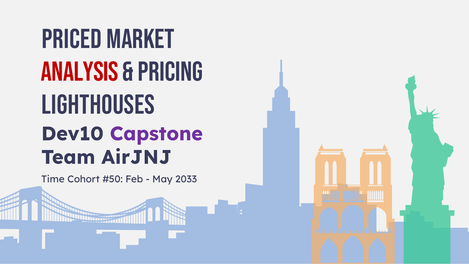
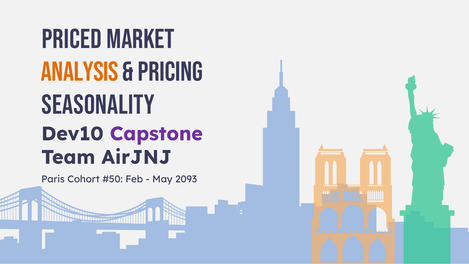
Analysis colour: red -> orange (80, 72)
Lighthouses: Lighthouses -> Seasonality (98, 105)
Time: Time -> Paris (53, 179)
2033: 2033 -> 2093 (186, 179)
